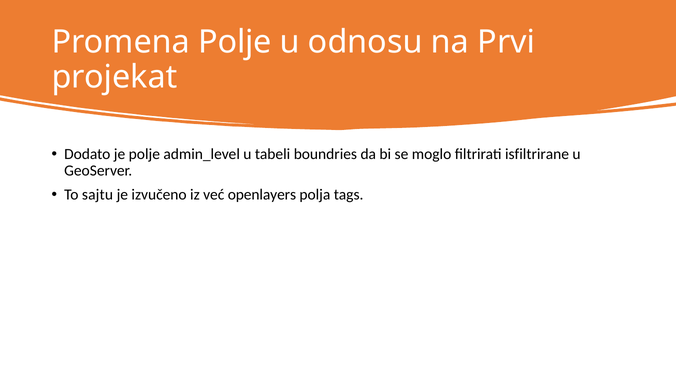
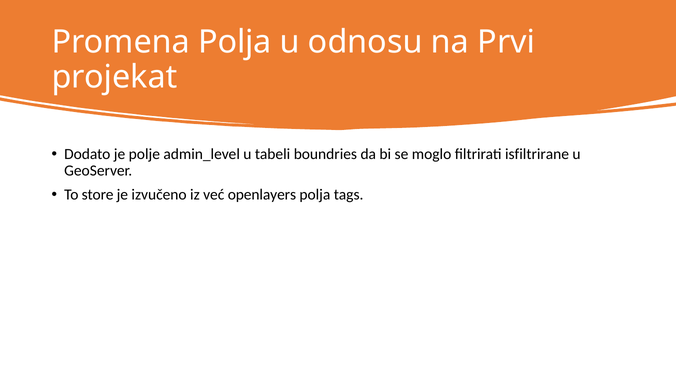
Promena Polje: Polje -> Polja (235, 42)
sajtu: sajtu -> store (98, 195)
